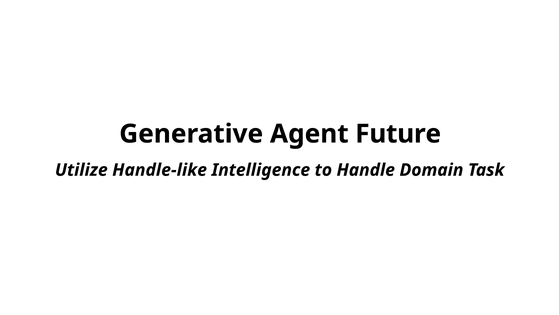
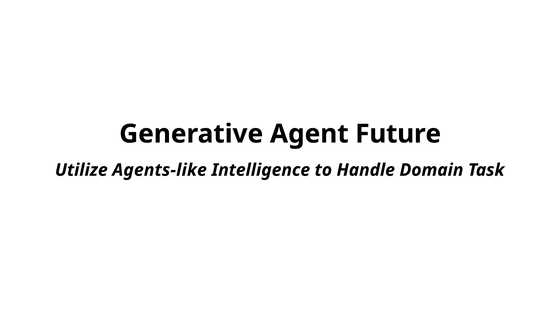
Handle-like: Handle-like -> Agents-like (160, 170)
